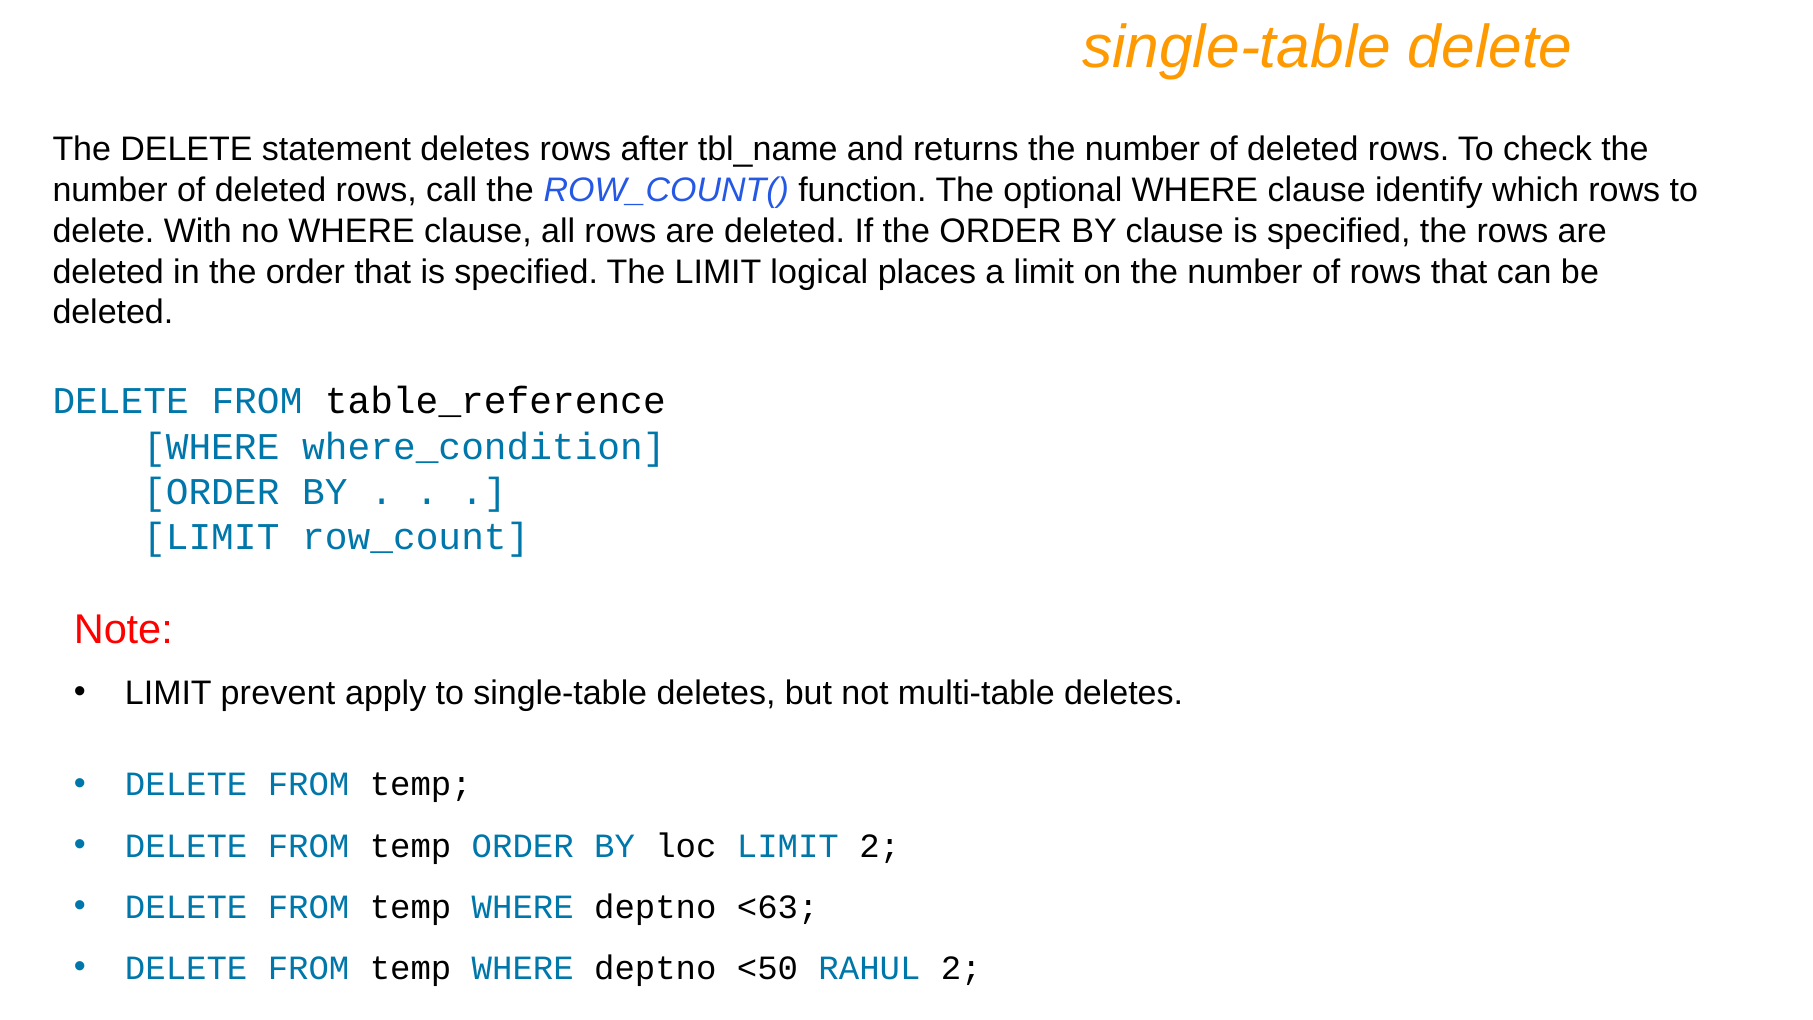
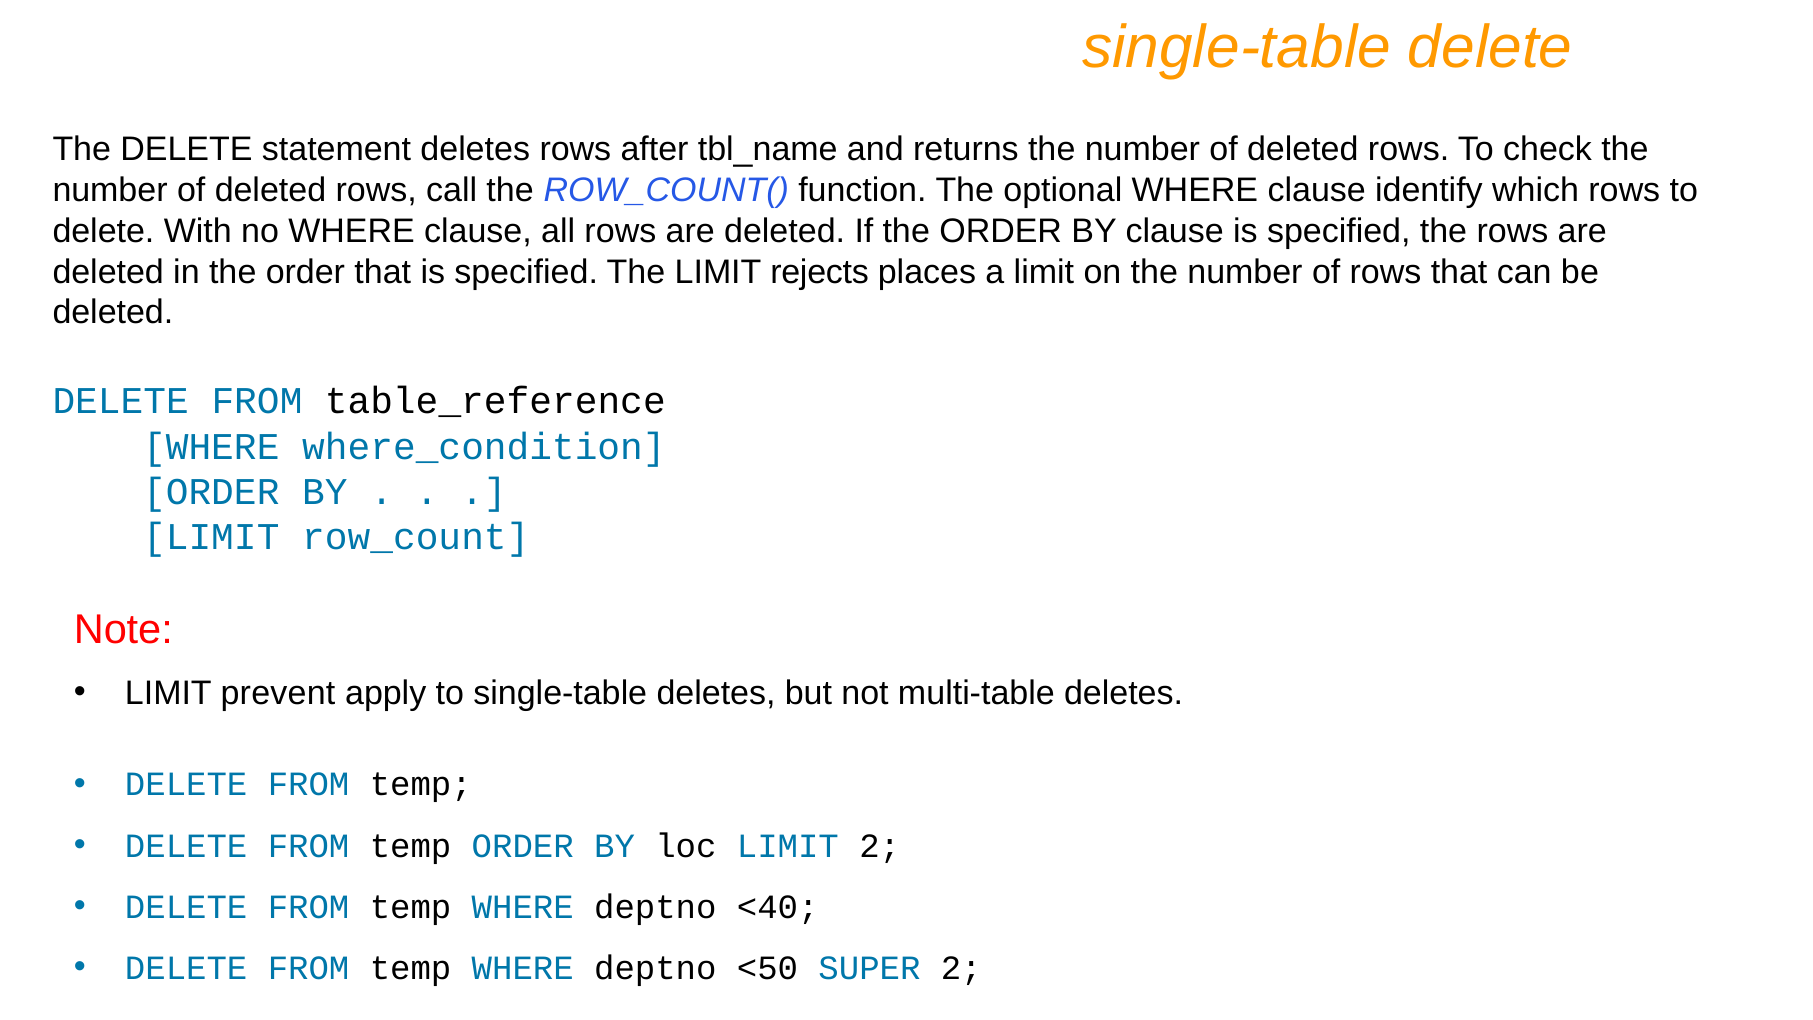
logical: logical -> rejects (820, 272)
<63: <63 -> <40 (778, 907)
RAHUL: RAHUL -> SUPER (869, 968)
